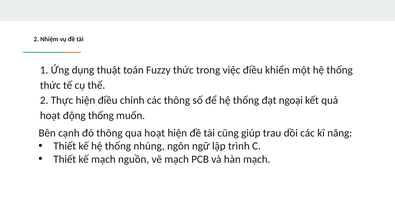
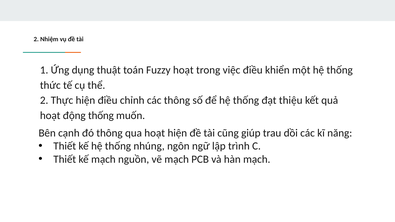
Fuzzy thức: thức -> hoạt (183, 70)
ngoại: ngoại -> thiệu (291, 100)
